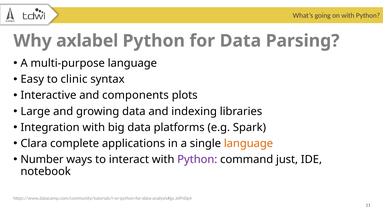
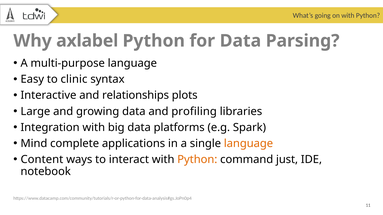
components: components -> relationships (136, 96)
indexing: indexing -> profiling (194, 112)
Clara: Clara -> Mind (34, 144)
Number: Number -> Content (42, 160)
Python colour: purple -> orange (197, 160)
